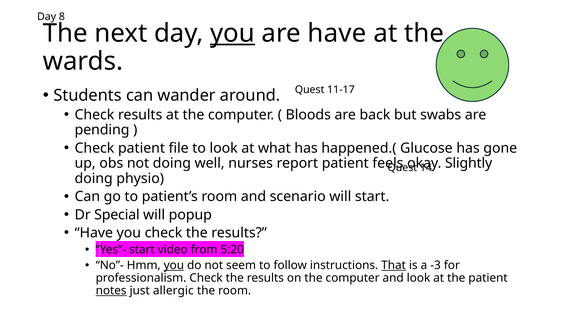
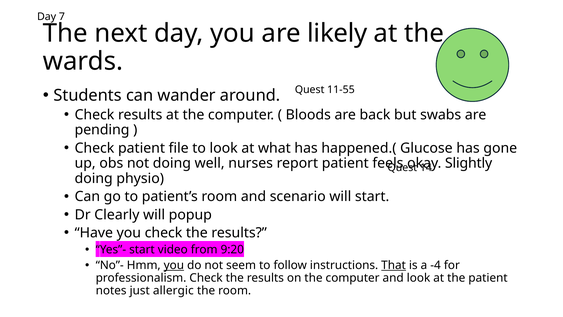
8: 8 -> 7 (62, 17)
you underline: present -> none (232, 33)
are have: have -> likely (337, 33)
11-17: 11-17 -> 11-55 (341, 90)
Special: Special -> Clearly (117, 215)
5:20: 5:20 -> 9:20 (232, 250)
-3: -3 -> -4 (436, 265)
notes underline: present -> none (111, 290)
